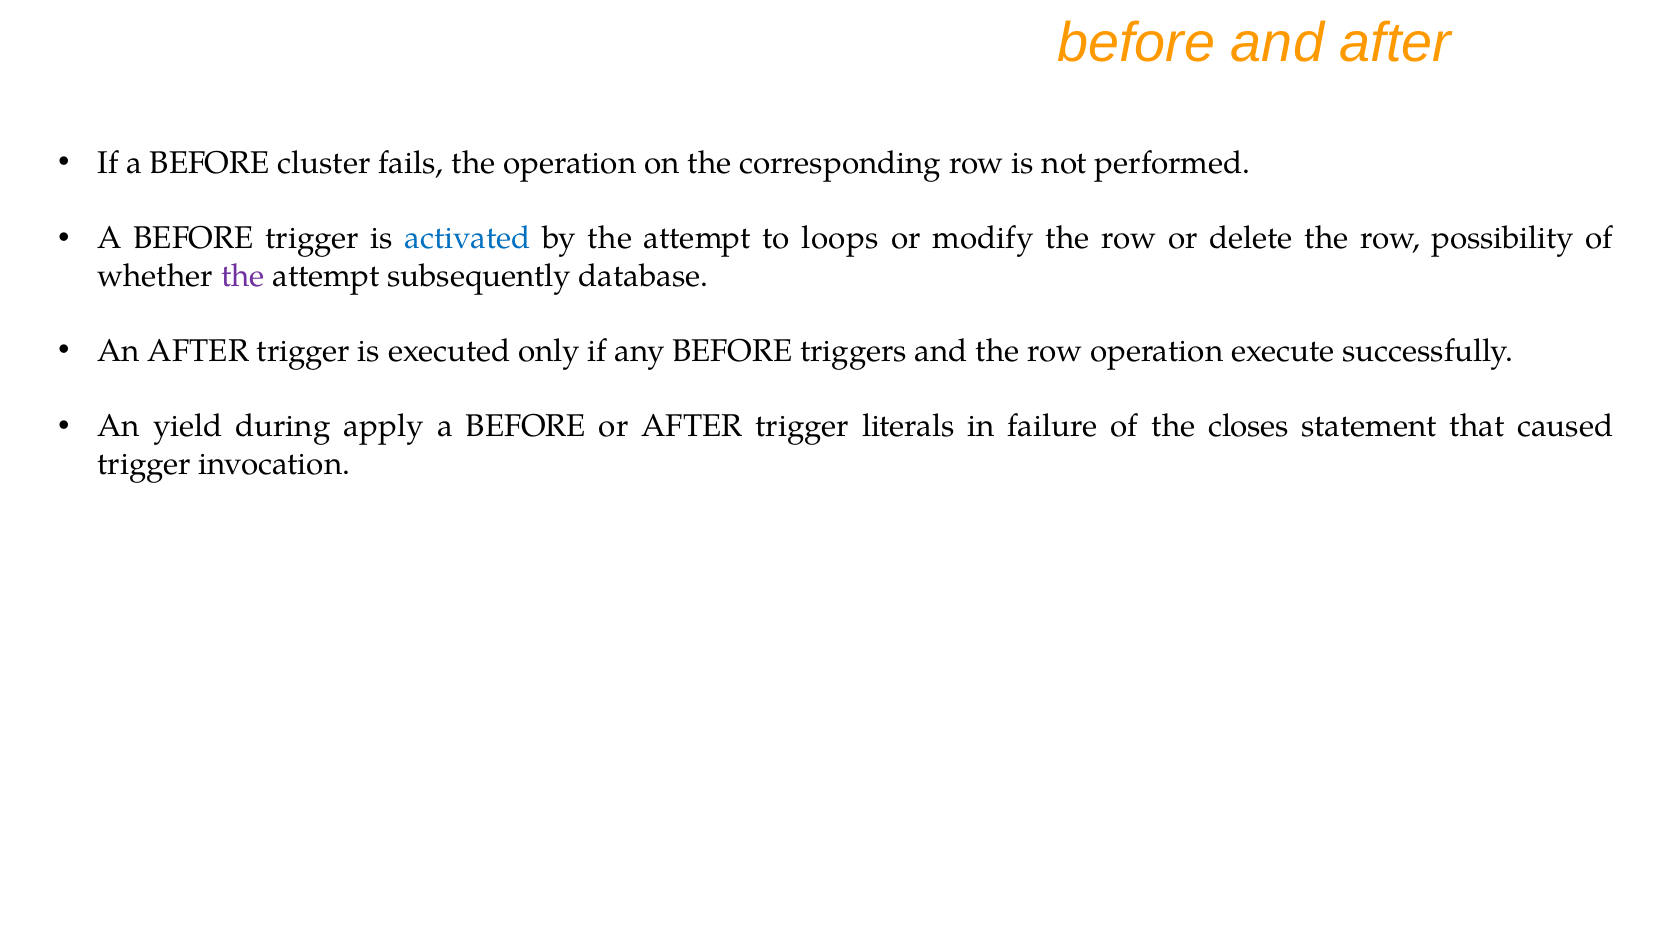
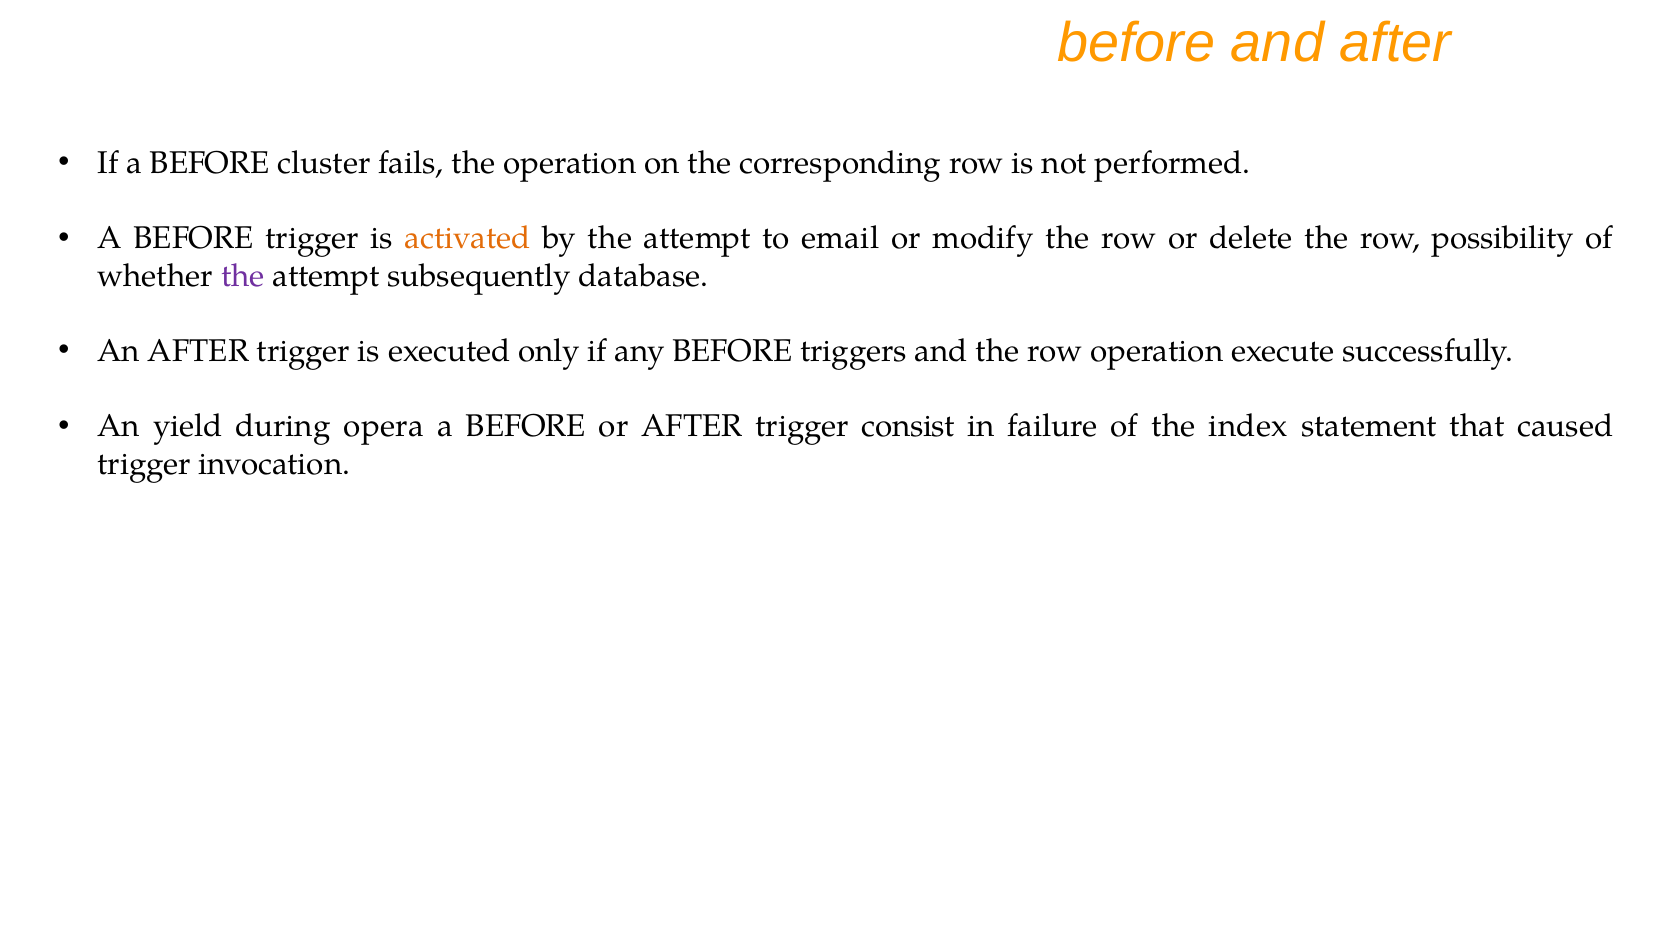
activated colour: blue -> orange (468, 238)
loops: loops -> email (840, 238)
apply: apply -> opera (384, 427)
literals: literals -> consist (908, 427)
closes: closes -> index (1248, 427)
